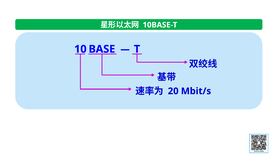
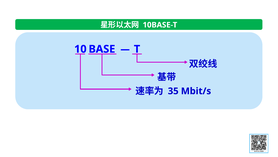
20: 20 -> 35 (173, 91)
